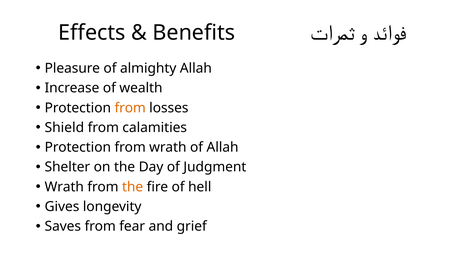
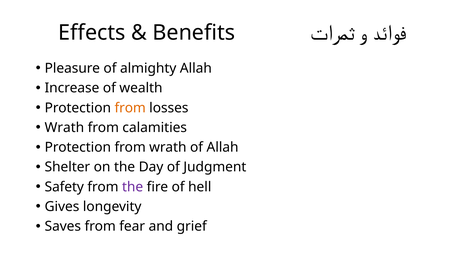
Shield: Shield -> Wrath (64, 127)
Wrath: Wrath -> Safety (64, 186)
the colour: orange -> purple (133, 186)
